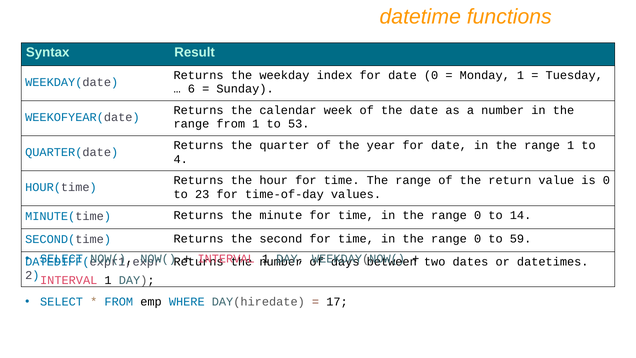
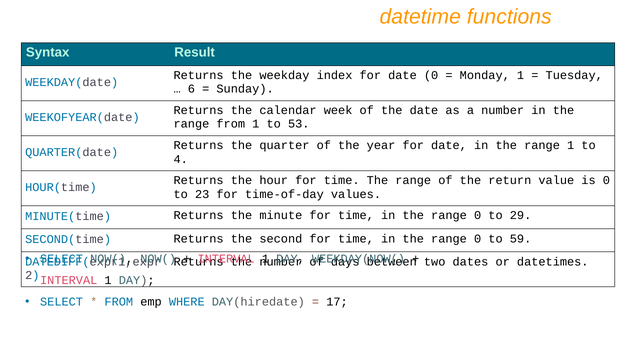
14: 14 -> 29 (521, 215)
